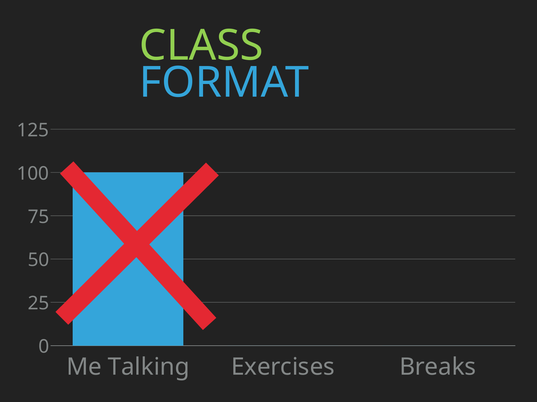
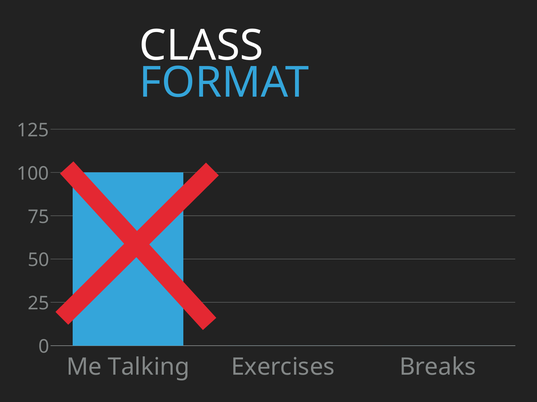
CLASS colour: light green -> white (201, 46)
